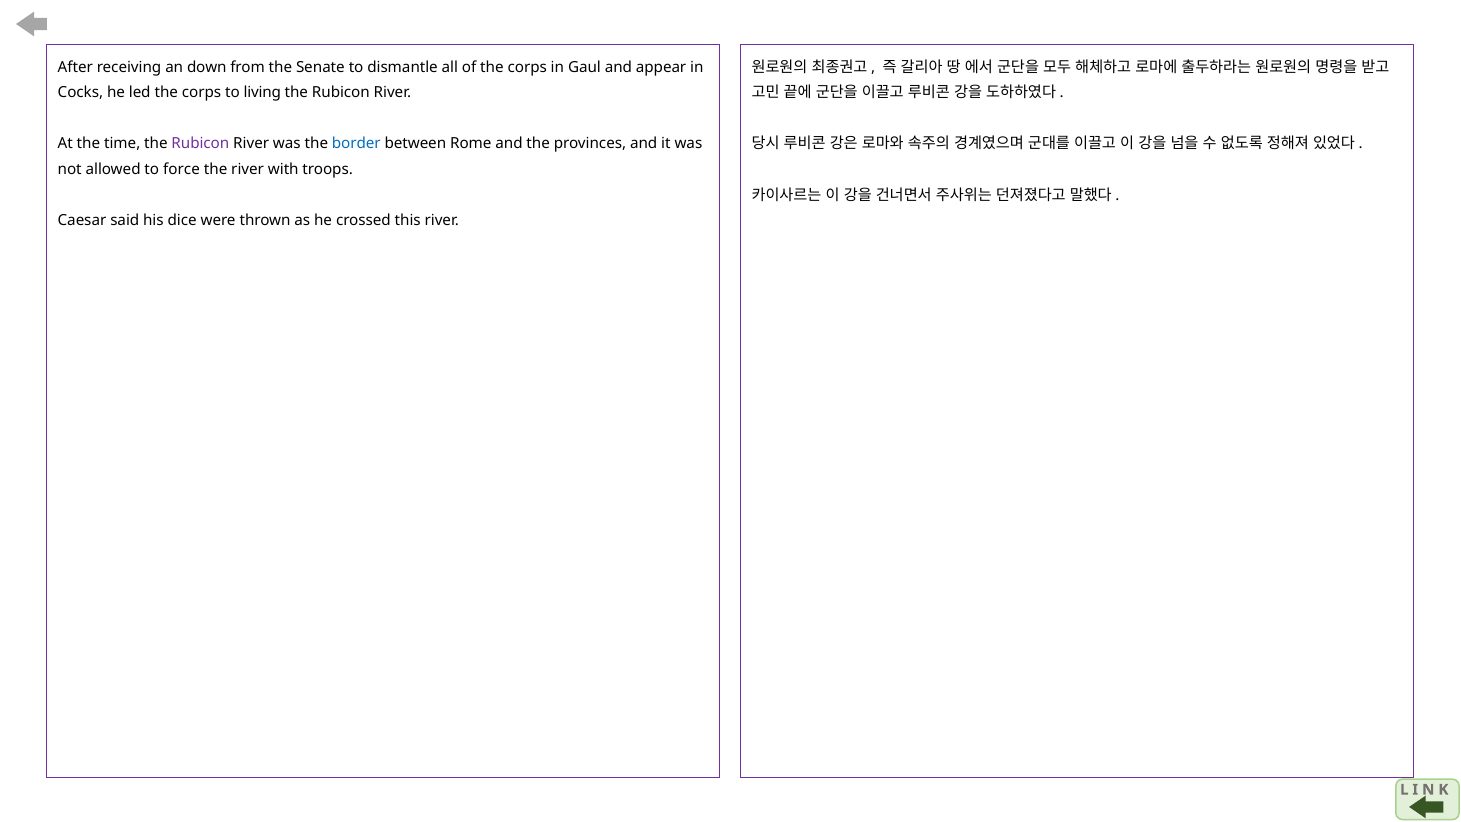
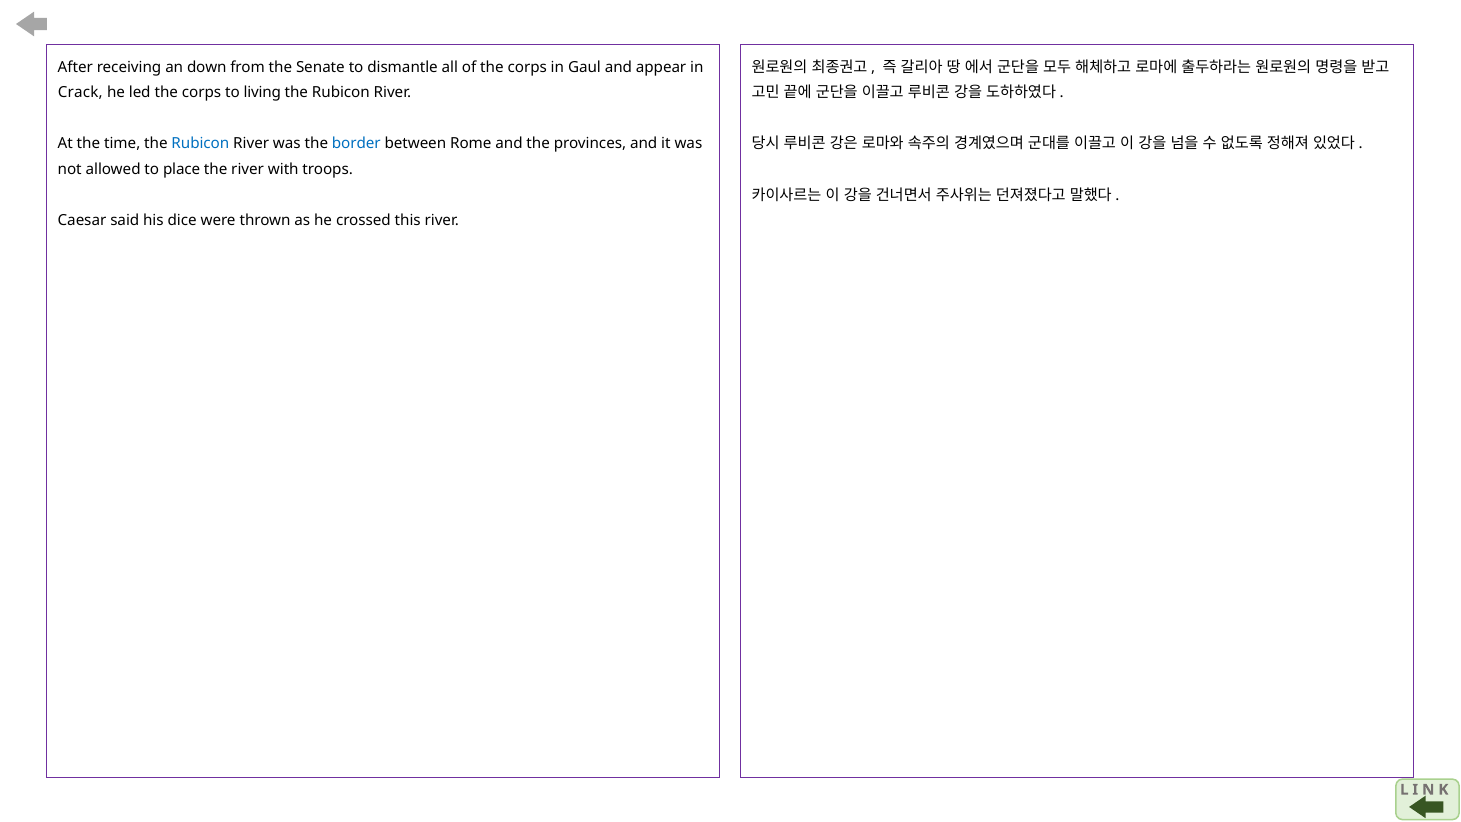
Cocks: Cocks -> Crack (80, 93)
Rubicon colour: purple -> blue (200, 144)
force: force -> place (182, 169)
